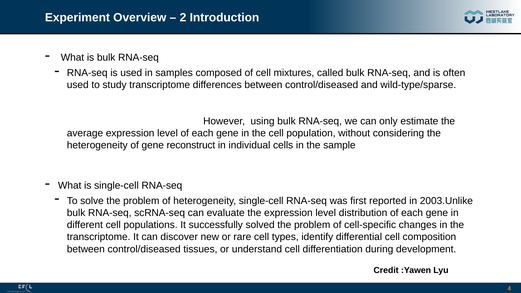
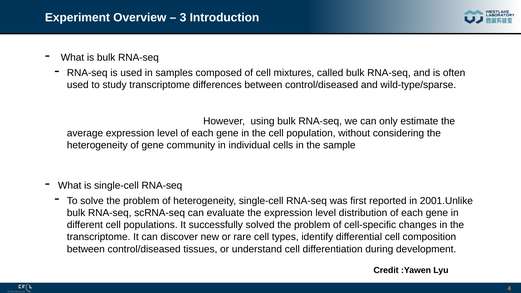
2: 2 -> 3 (183, 18)
reconstruct: reconstruct -> community (191, 145)
2003.Unlike: 2003.Unlike -> 2001.Unlike (446, 201)
